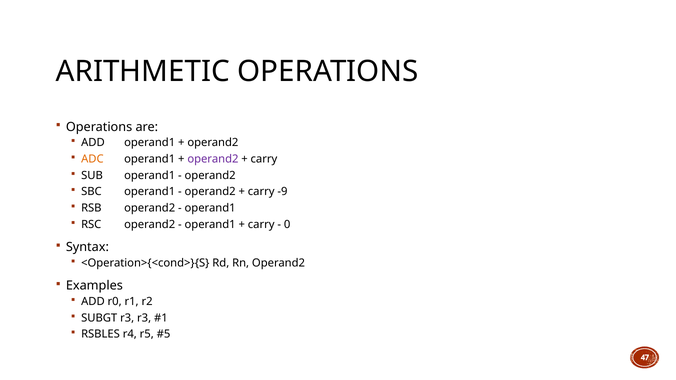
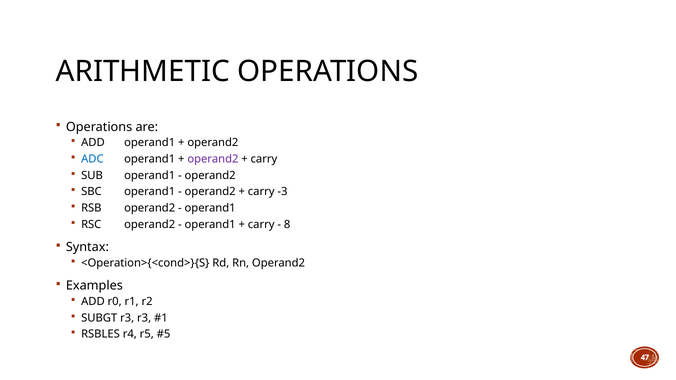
ADC colour: orange -> blue (92, 159)
-9: -9 -> -3 (282, 192)
0: 0 -> 8 (287, 225)
